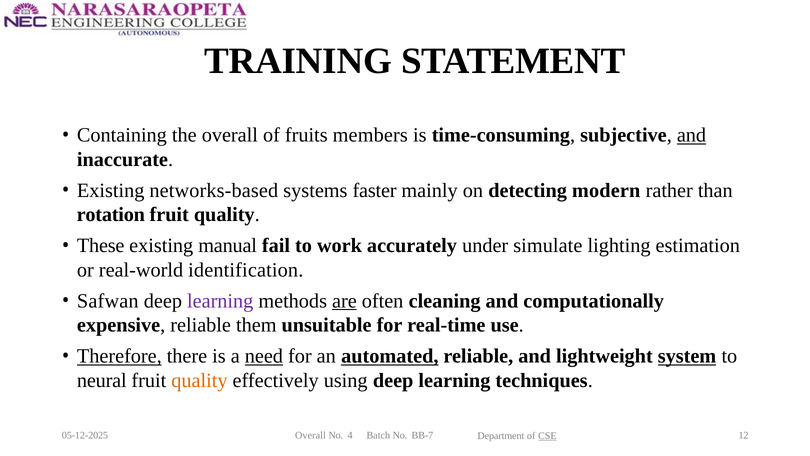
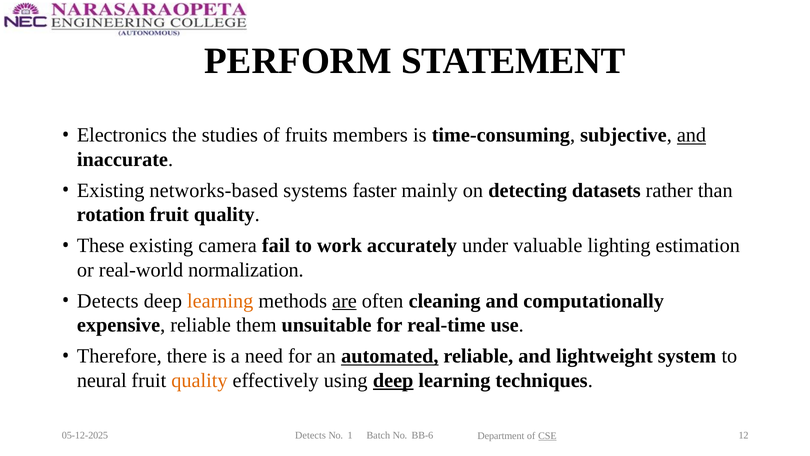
TRAINING: TRAINING -> PERFORM (298, 61)
Containing: Containing -> Electronics (122, 135)
the overall: overall -> studies (230, 135)
modern: modern -> datasets (606, 190)
manual: manual -> camera (228, 245)
simulate: simulate -> valuable (548, 245)
identification: identification -> normalization (246, 270)
Safwan: Safwan -> Detects (108, 301)
learning colour: purple -> orange (220, 301)
Therefore underline: present -> none (119, 356)
need underline: present -> none (264, 356)
system underline: present -> none (687, 356)
deep underline: none -> present (393, 380)
05-12-2025 Overall: Overall -> Detects (310, 435)
4: 4 -> 1 (350, 435)
BB-7: BB-7 -> BB-6 (422, 435)
